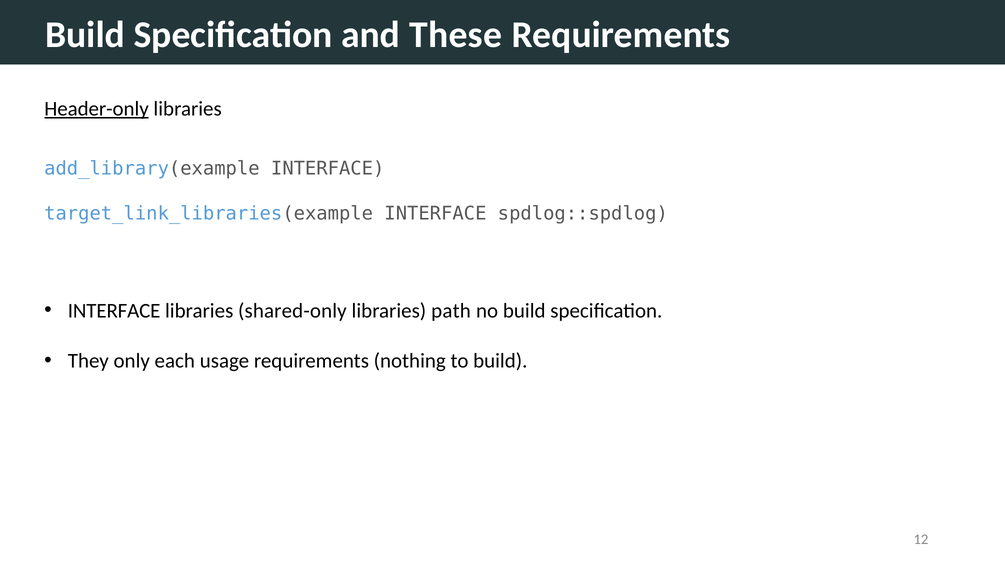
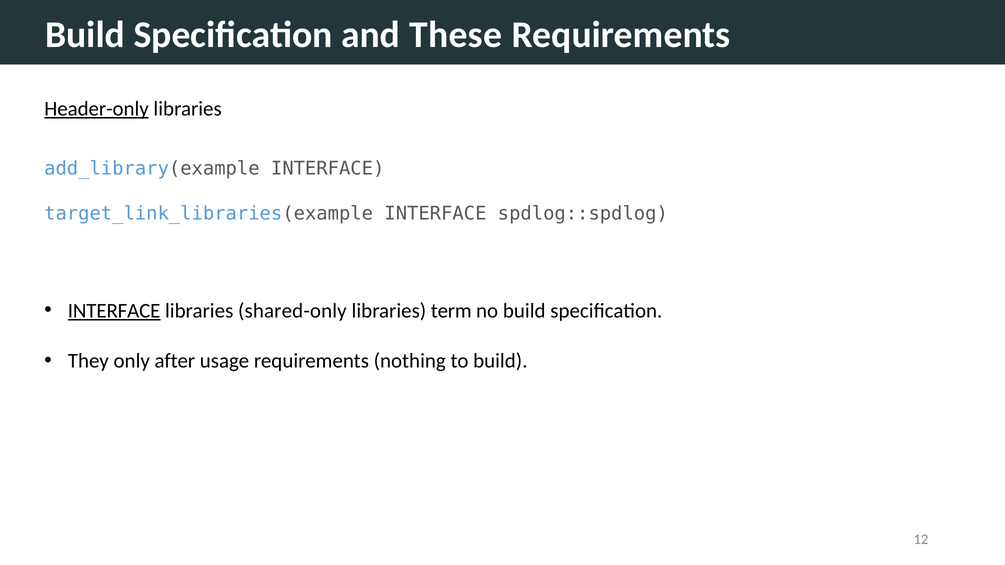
INTERFACE underline: none -> present (114, 311)
path: path -> term (451, 311)
each: each -> after (175, 361)
